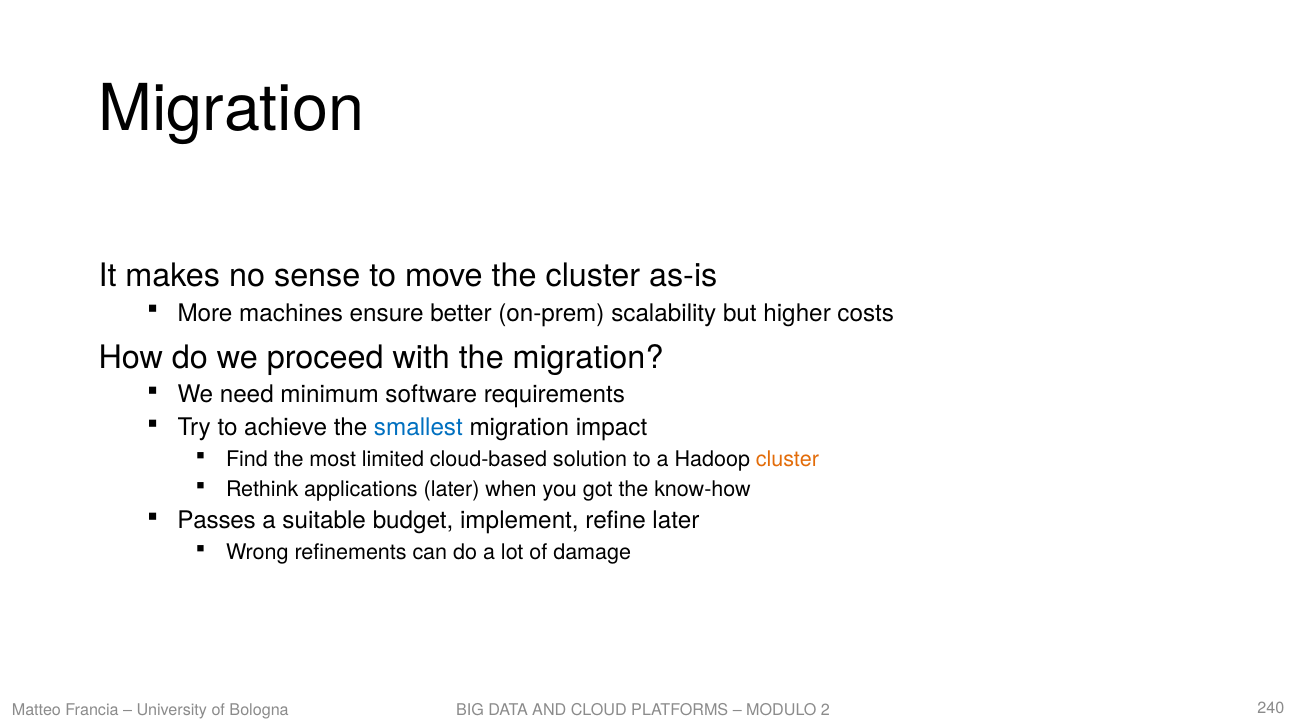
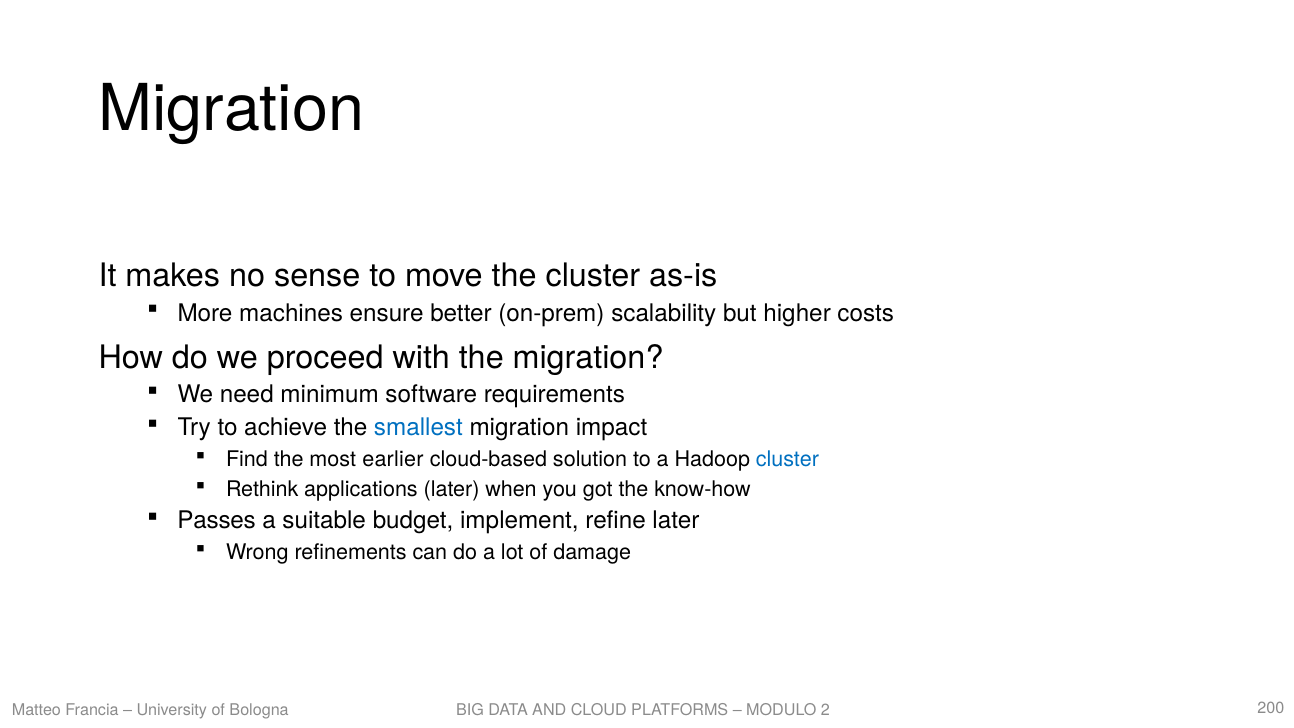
limited: limited -> earlier (393, 459)
cluster colour: orange -> blue (787, 459)
240: 240 -> 200 (1271, 708)
